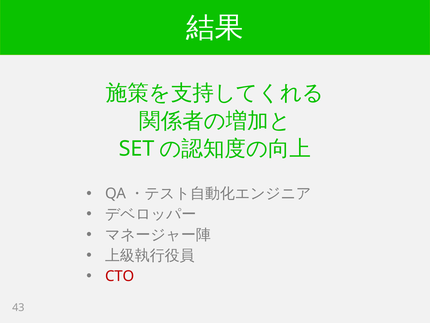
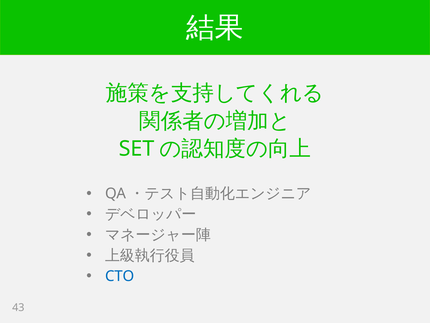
CTO colour: red -> blue (120, 276)
